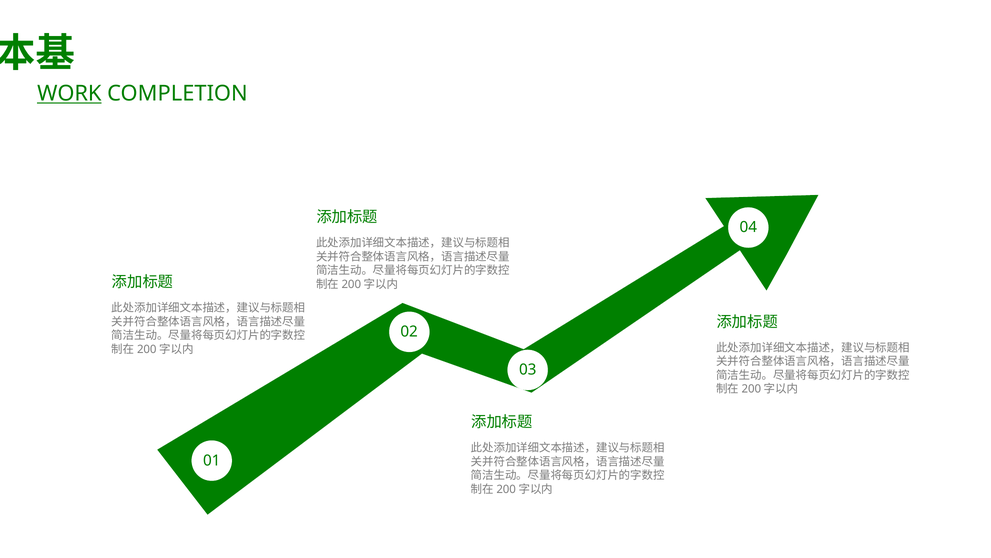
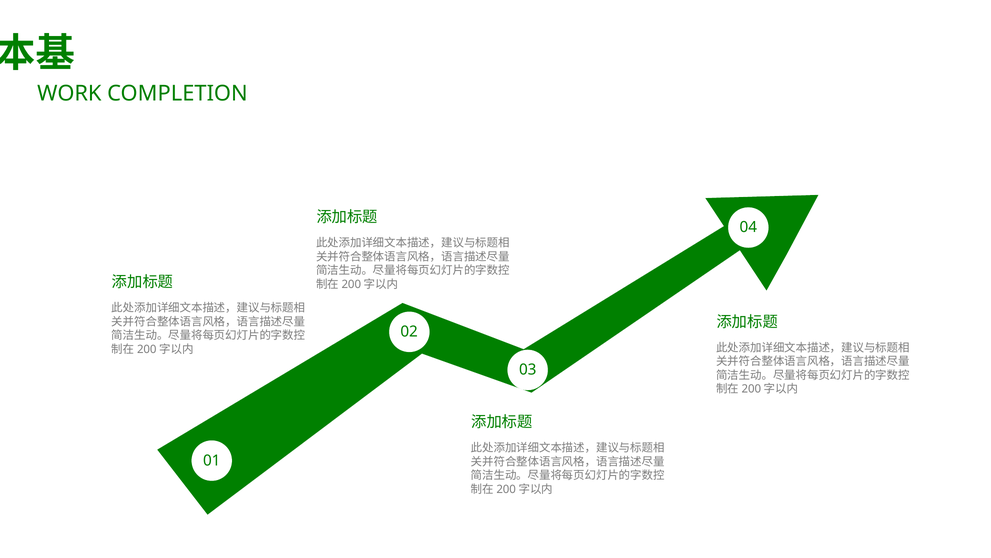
WORK underline: present -> none (69, 93)
